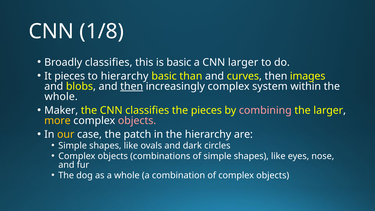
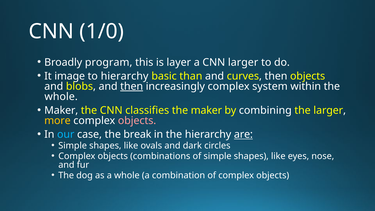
1/8: 1/8 -> 1/0 (102, 31)
Broadly classifies: classifies -> program (109, 62)
is basic: basic -> layer (179, 62)
It pieces: pieces -> image (70, 76)
then images: images -> objects (308, 76)
the pieces: pieces -> maker (206, 110)
combining colour: pink -> white (265, 110)
our colour: yellow -> light blue (66, 134)
patch: patch -> break (137, 134)
are underline: none -> present (243, 134)
